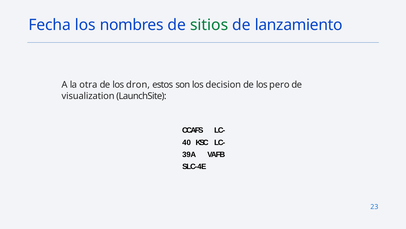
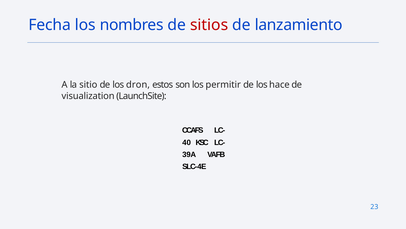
sitios colour: green -> red (209, 25)
otra: otra -> sitio (88, 85)
decision: decision -> permitir (223, 85)
pero: pero -> hace (279, 85)
